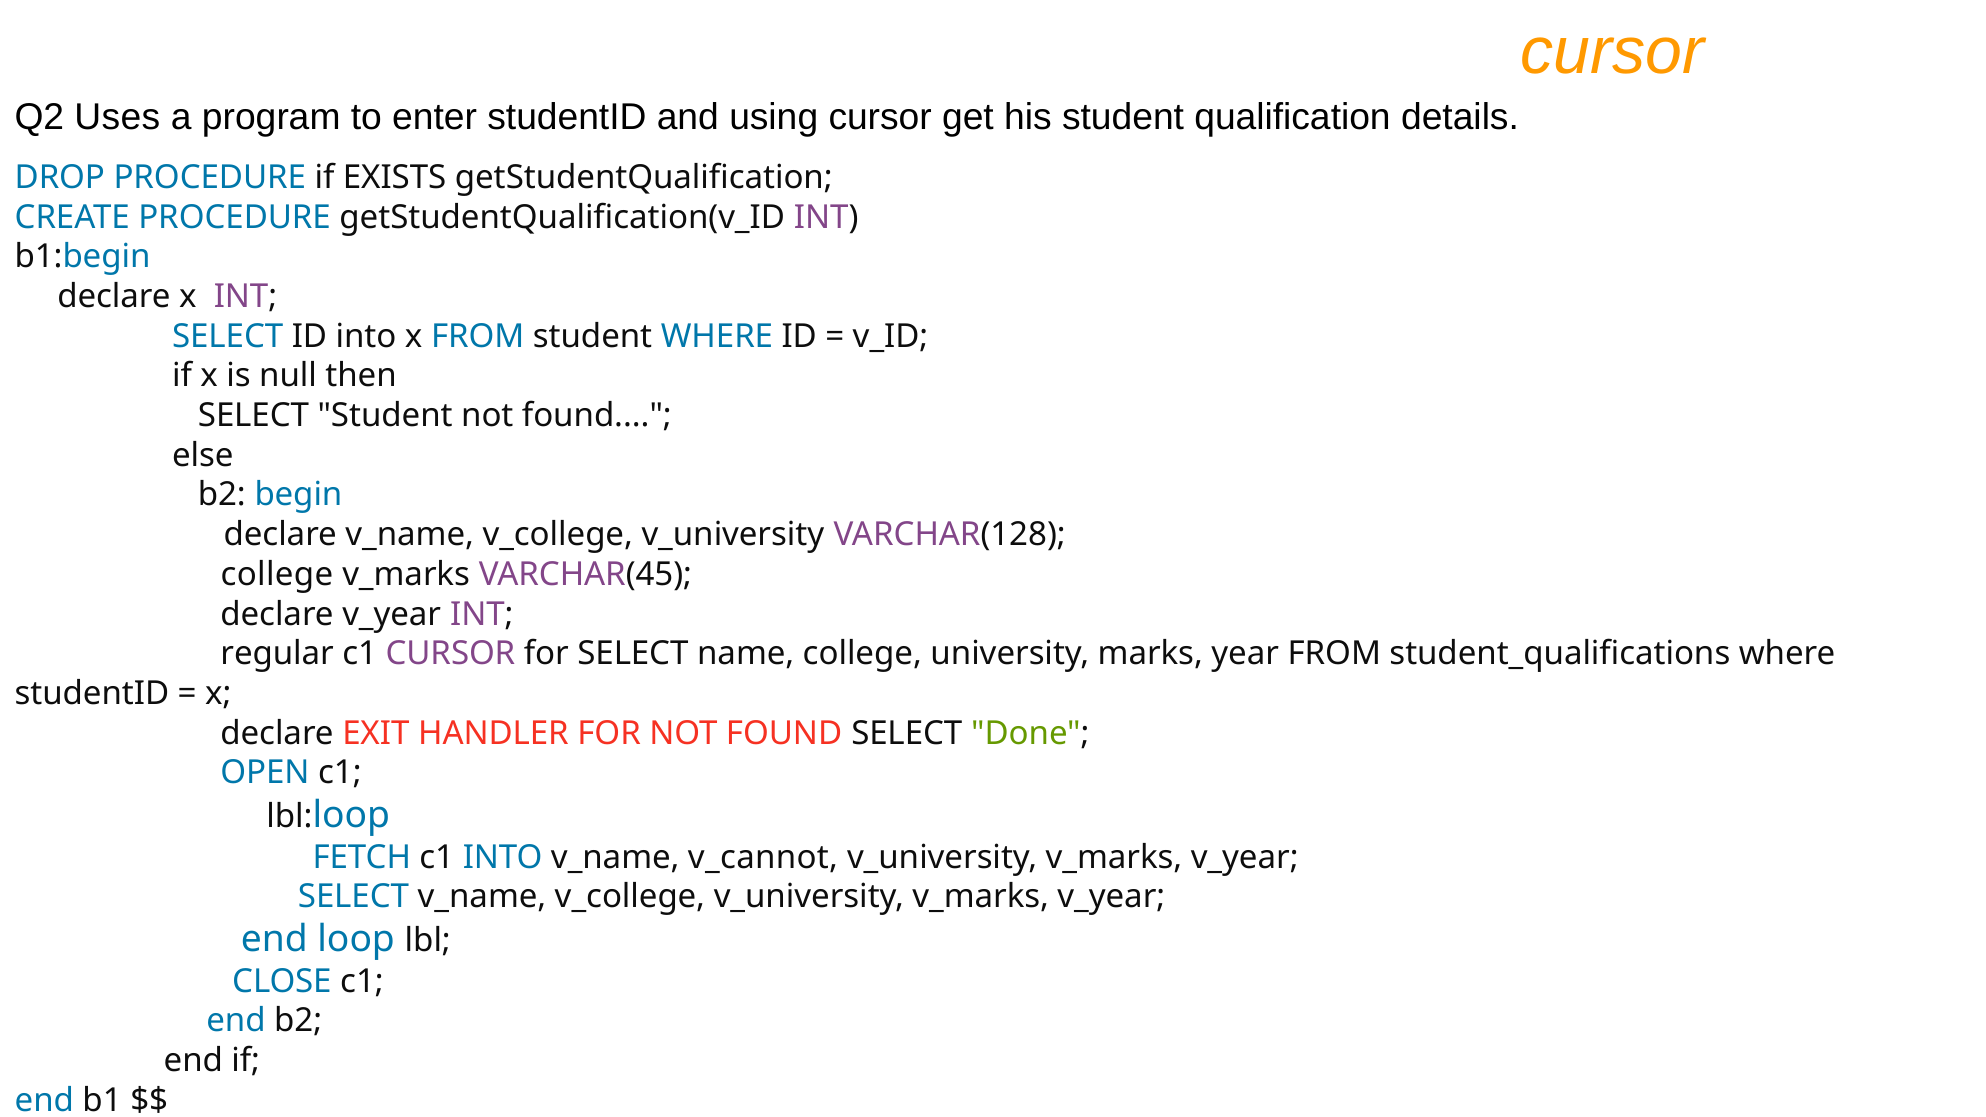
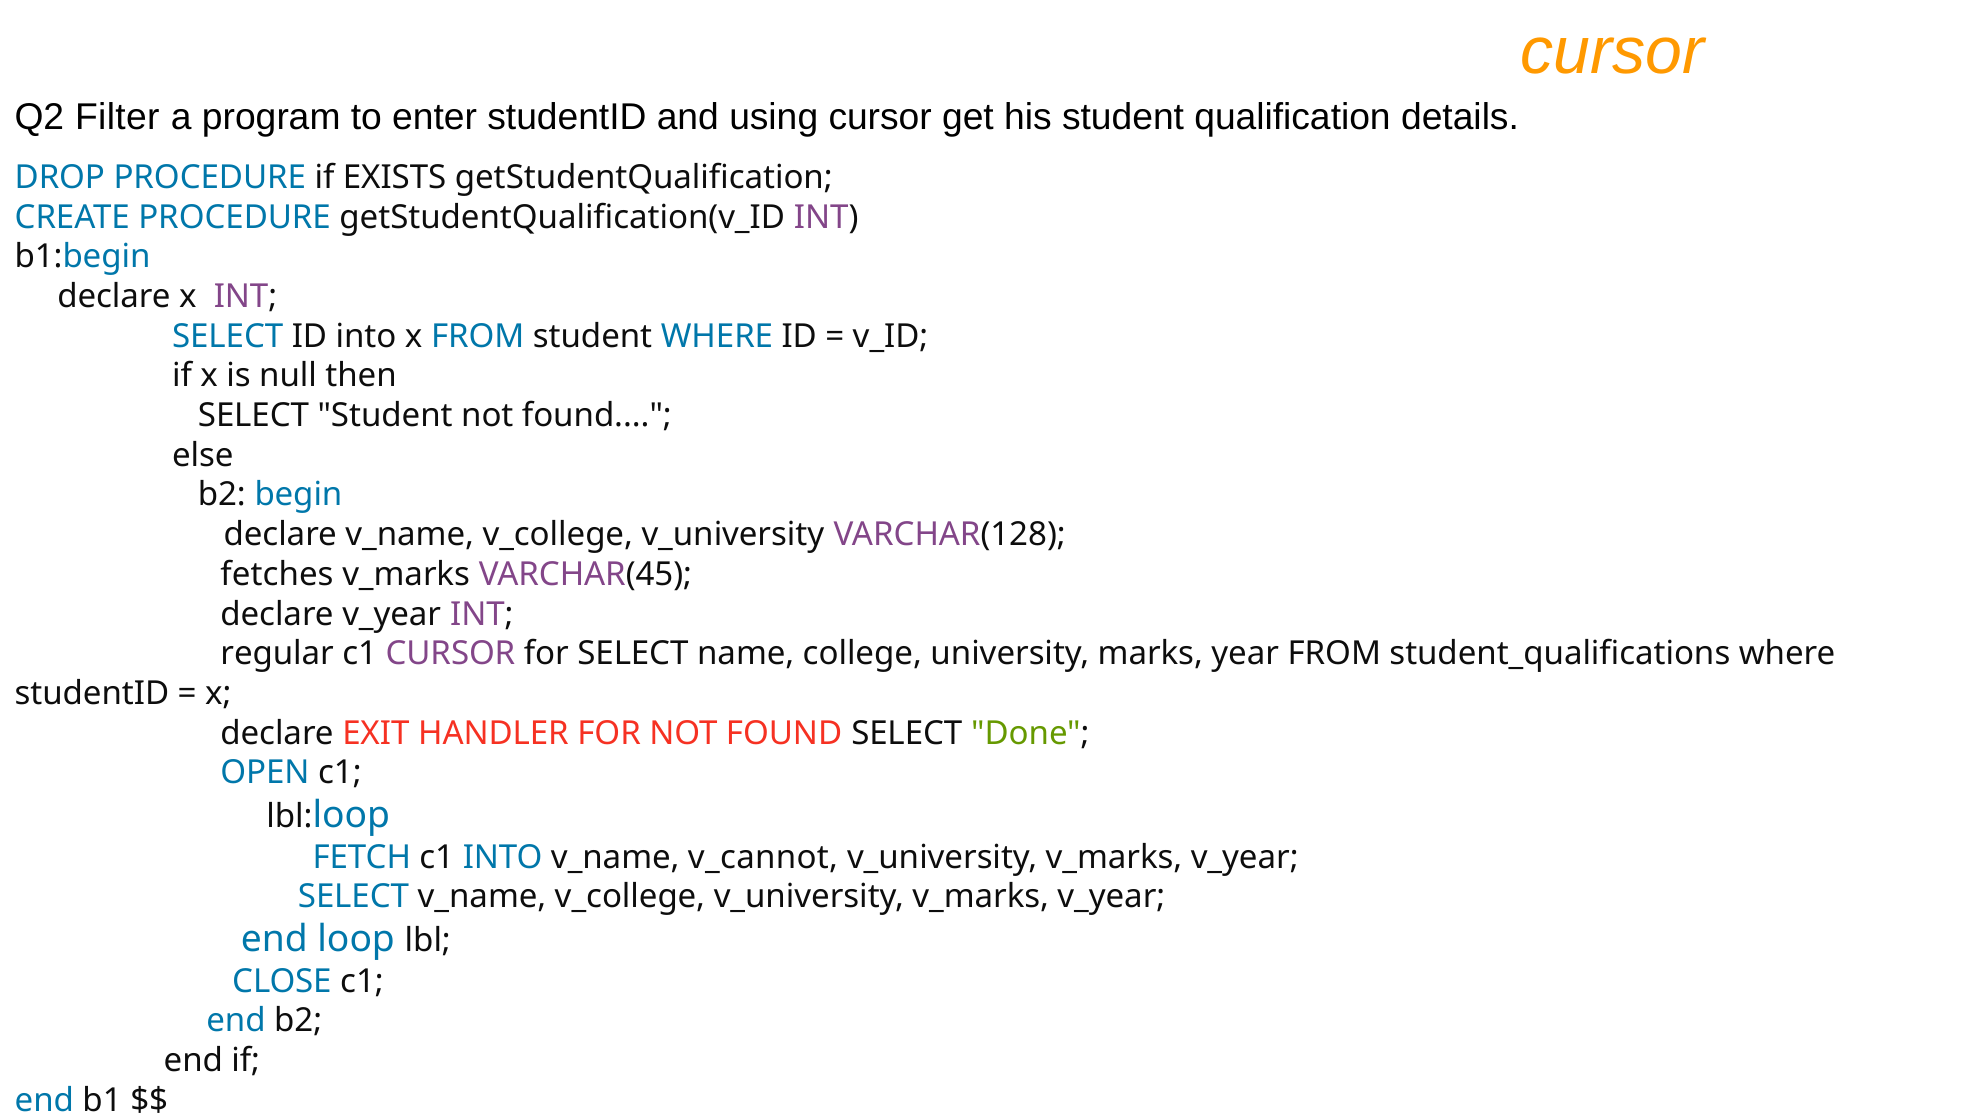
Uses: Uses -> Filter (117, 117)
college: college -> fetches (277, 575)
